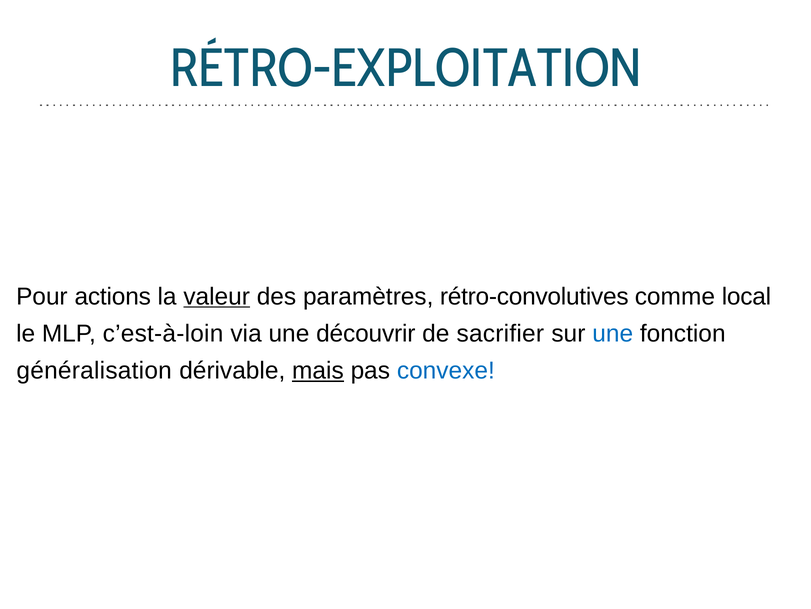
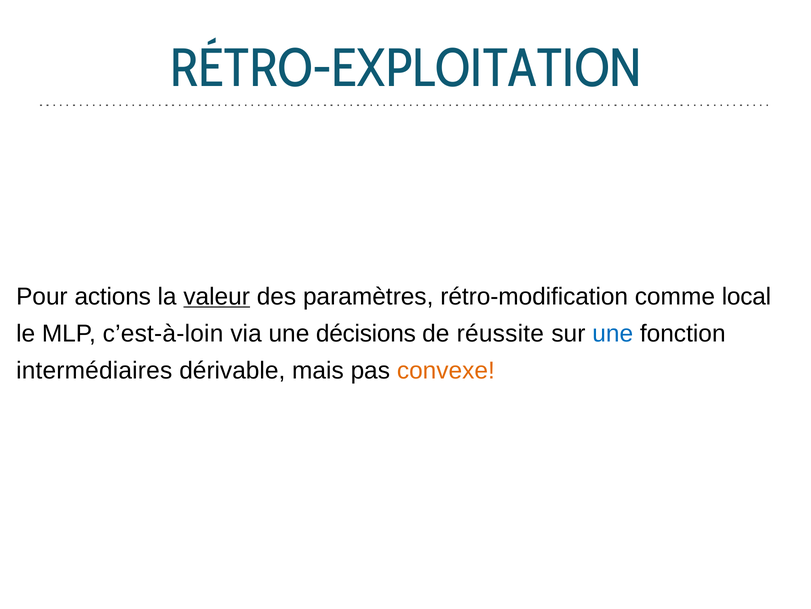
rétro-convolutives: rétro-convolutives -> rétro-modification (534, 297)
découvrir: découvrir -> décisions (366, 334)
sacrifier: sacrifier -> réussite (500, 334)
généralisation: généralisation -> intermédiaires (94, 371)
mais underline: present -> none (318, 371)
convexe colour: blue -> orange (446, 371)
